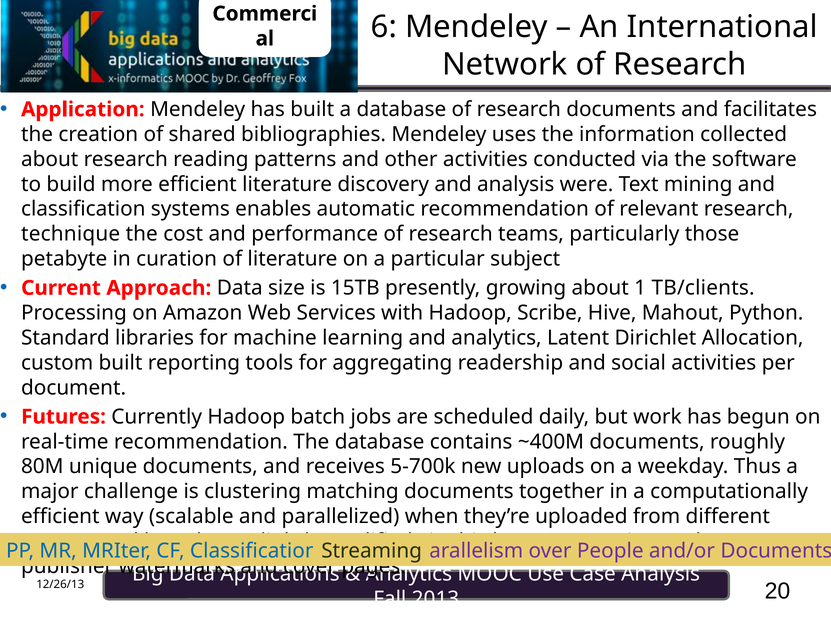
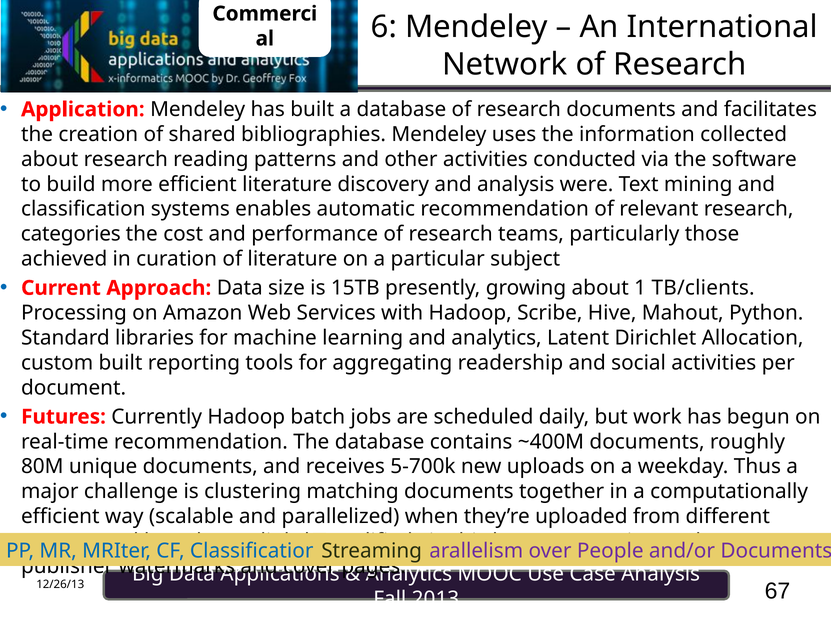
technique: technique -> categories (71, 234)
petabyte: petabyte -> achieved (64, 259)
20: 20 -> 67 (777, 591)
